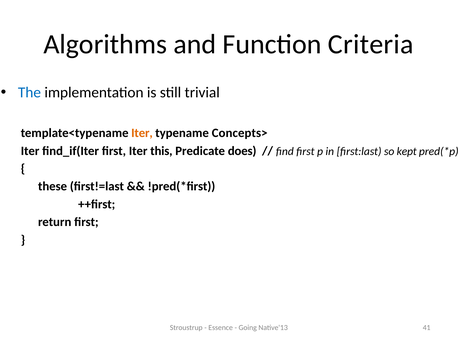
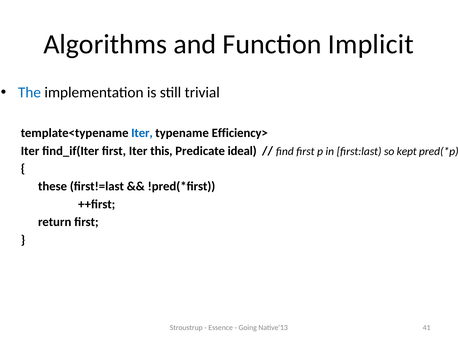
Criteria: Criteria -> Implicit (371, 44)
Iter colour: orange -> blue (142, 133)
Concepts>: Concepts> -> Efficiency> (240, 133)
does: does -> ideal (242, 151)
